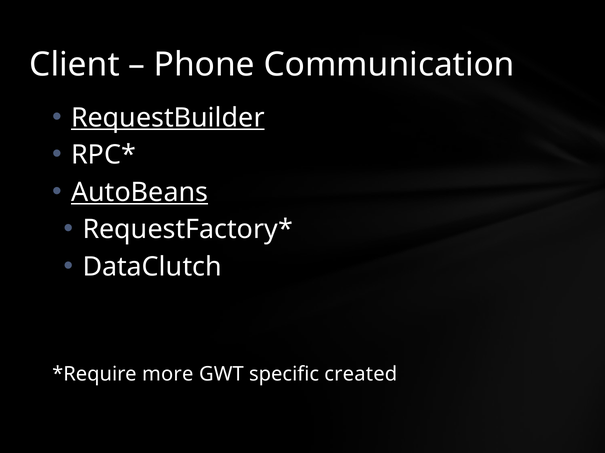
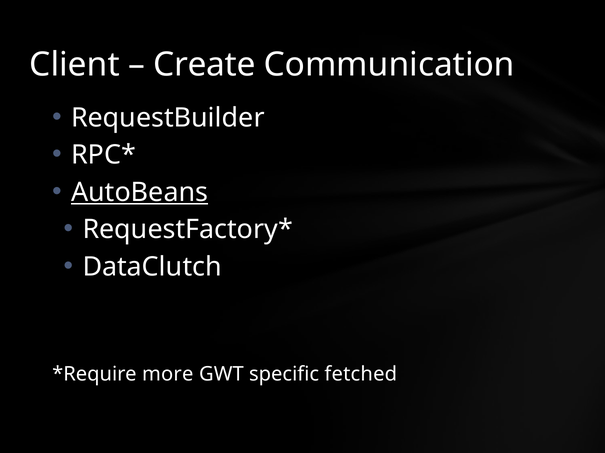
Phone: Phone -> Create (205, 65)
RequestBuilder underline: present -> none (168, 118)
created: created -> fetched (361, 375)
